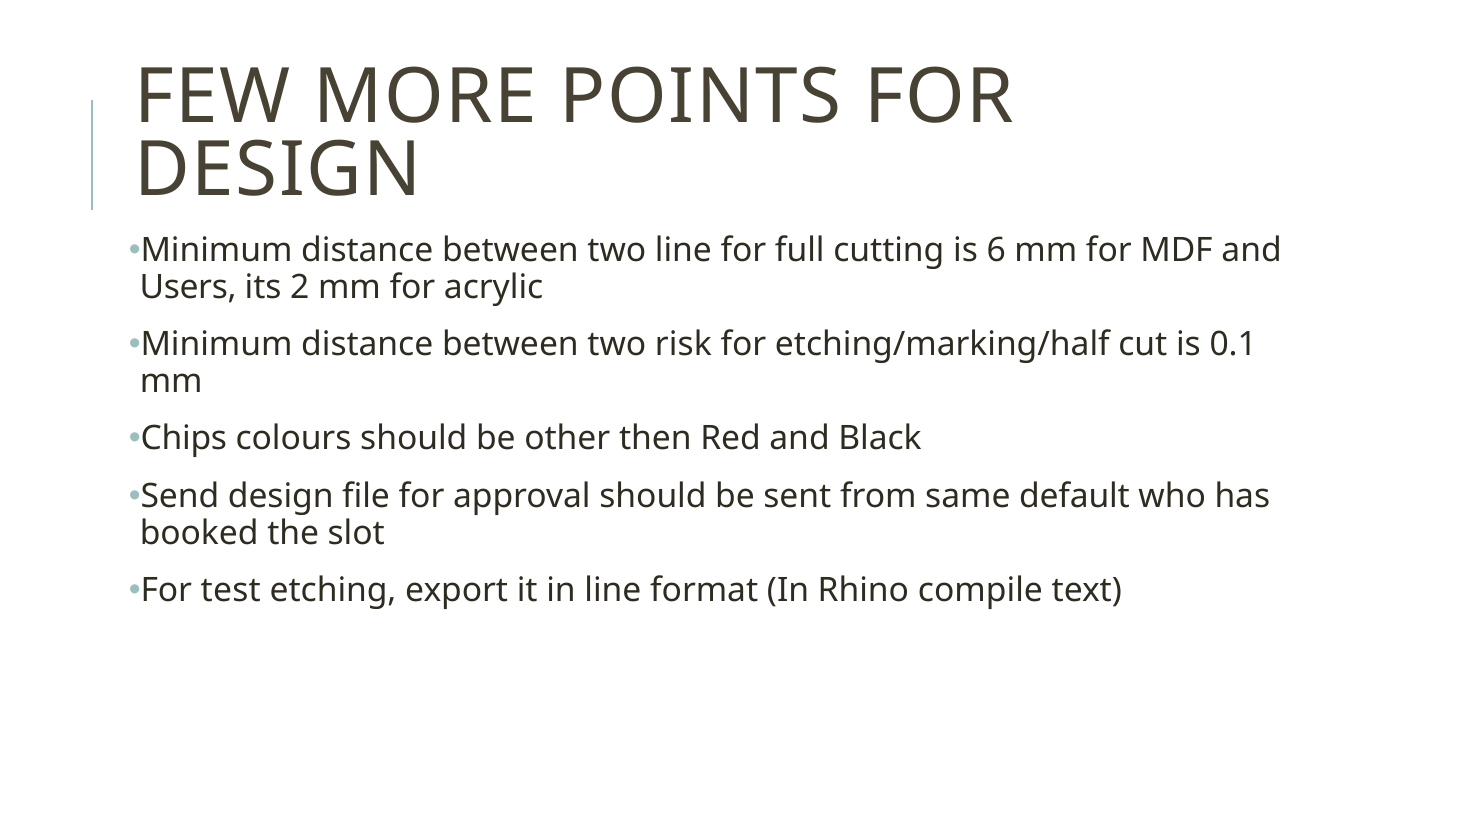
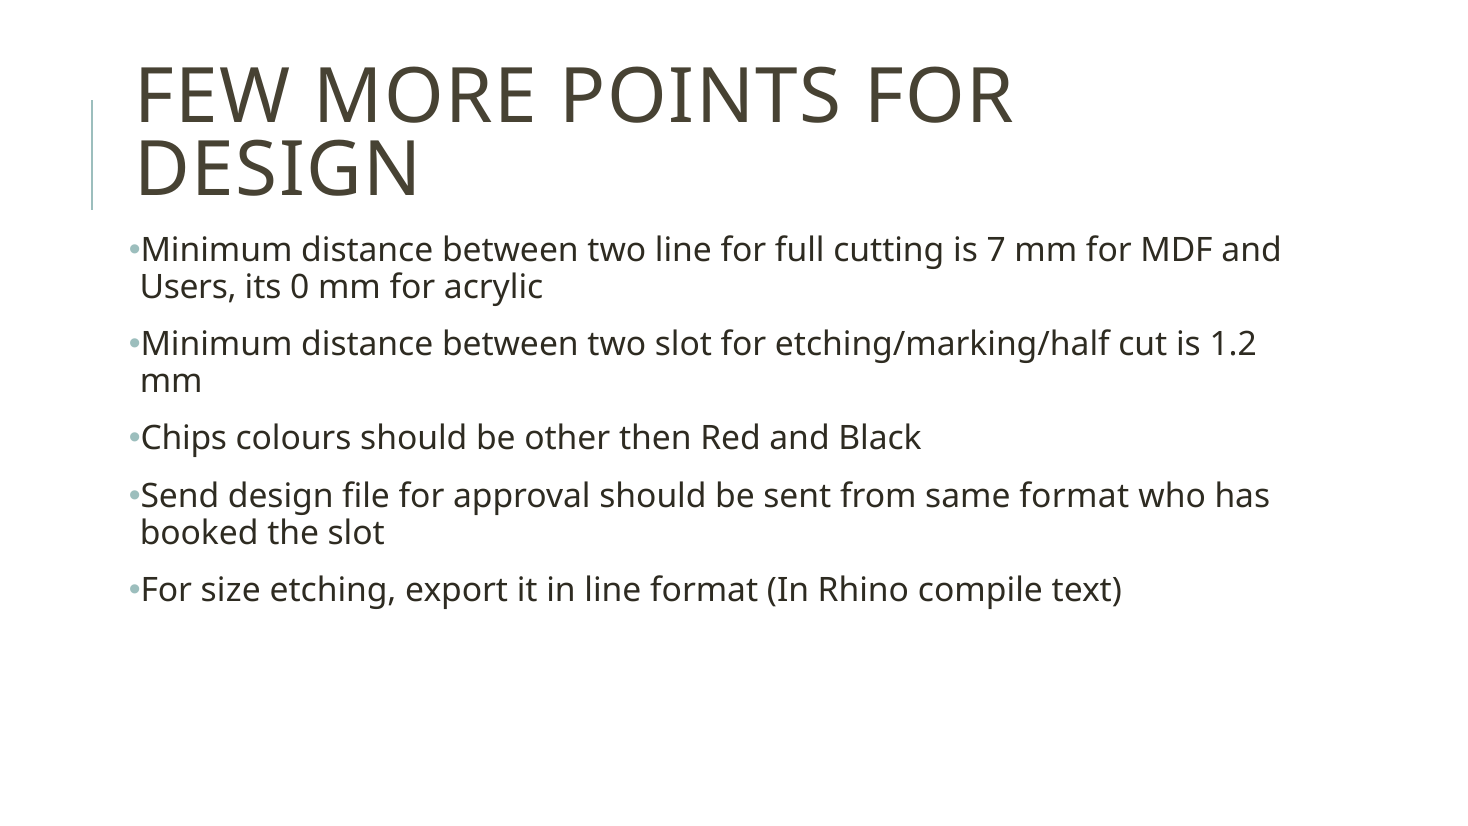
6: 6 -> 7 (996, 251)
2: 2 -> 0 (300, 287)
two risk: risk -> slot (683, 345)
0.1: 0.1 -> 1.2 (1233, 345)
same default: default -> format (1074, 496)
test: test -> size (231, 591)
